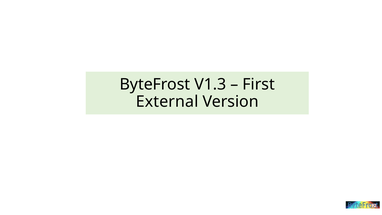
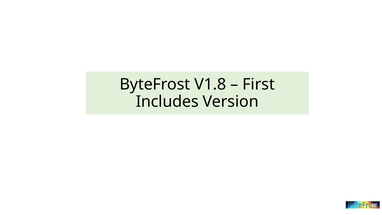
V1.3: V1.3 -> V1.8 (210, 84)
External: External -> Includes (167, 101)
